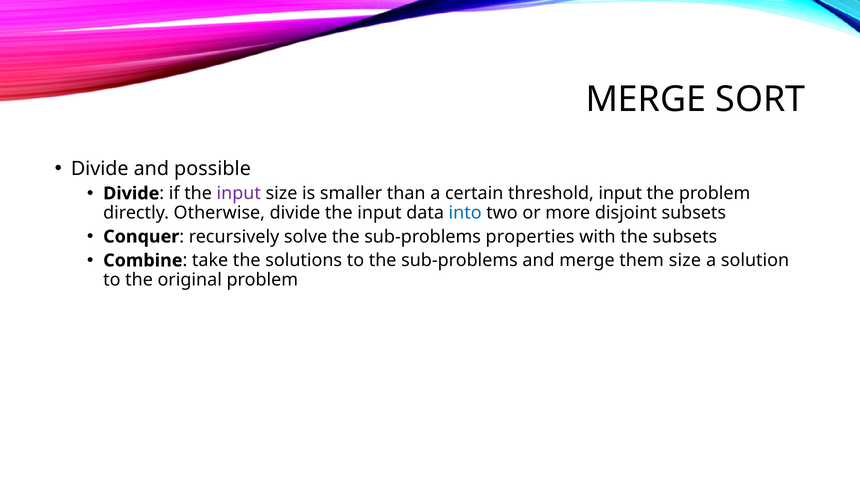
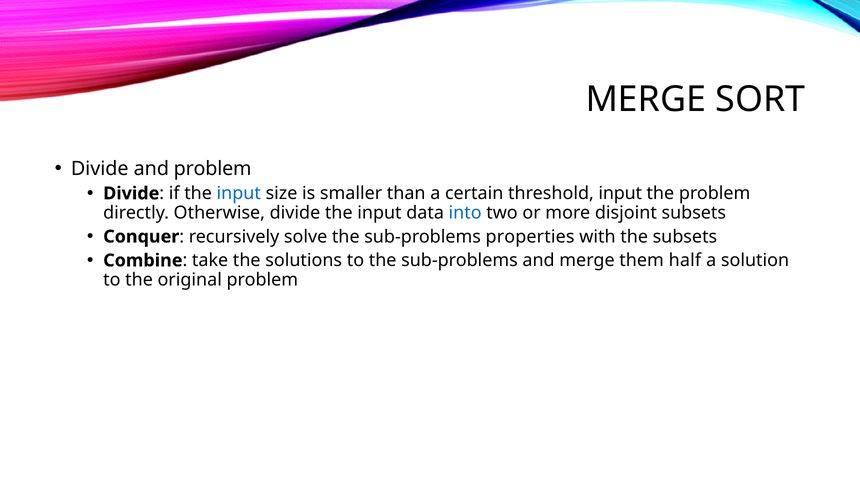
and possible: possible -> problem (213, 169)
input colour: purple -> blue (239, 193)
them size: size -> half (685, 260)
